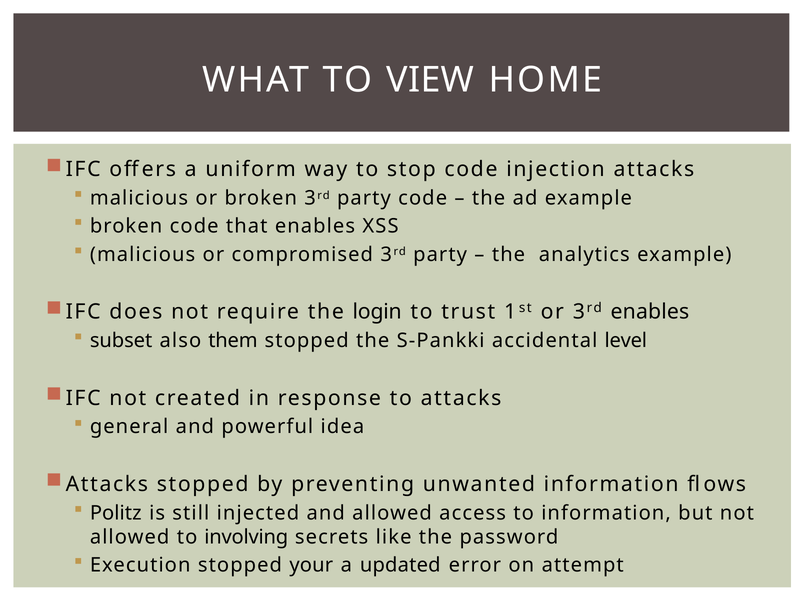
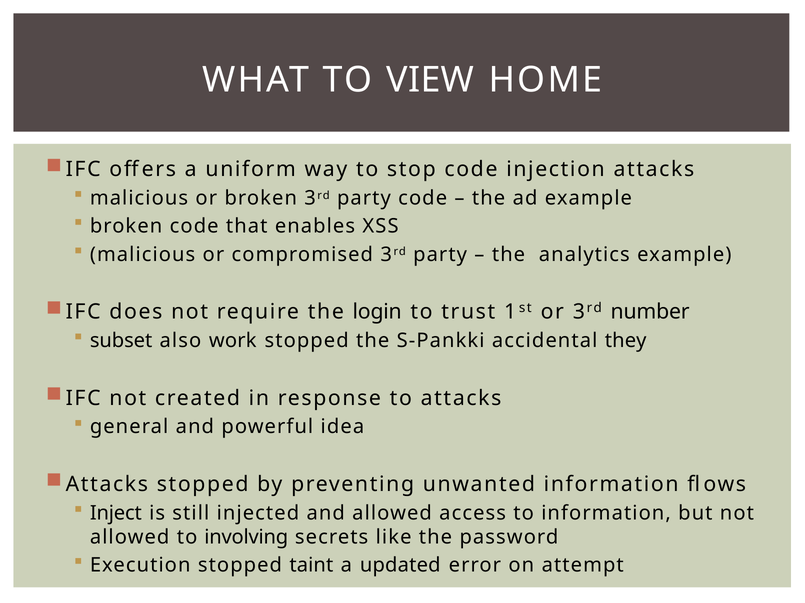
3rd enables: enables -> number (650, 312)
them: them -> work (233, 341)
level: level -> they (626, 341)
Politz: Politz -> Inject (116, 514)
your: your -> taint (311, 566)
